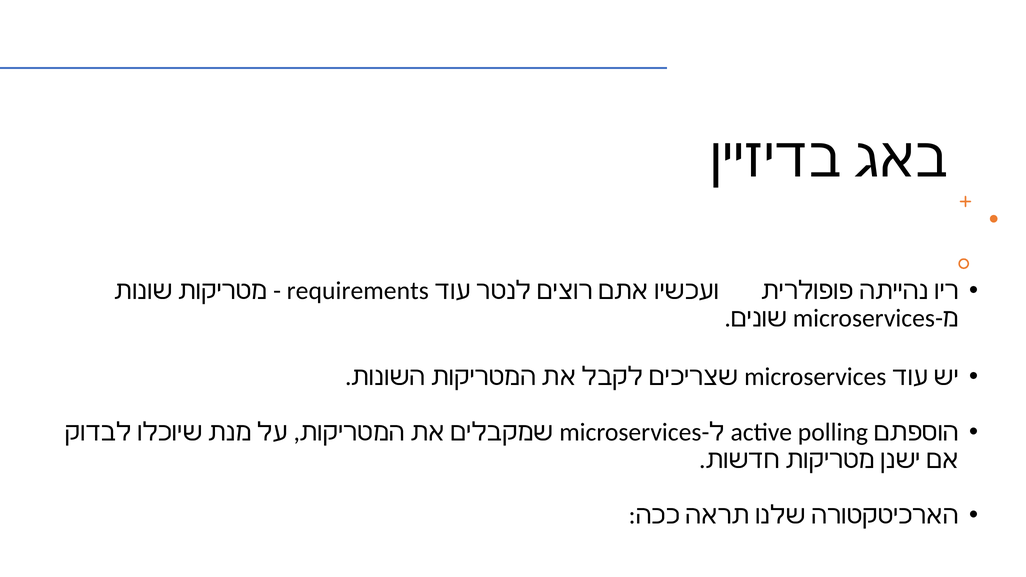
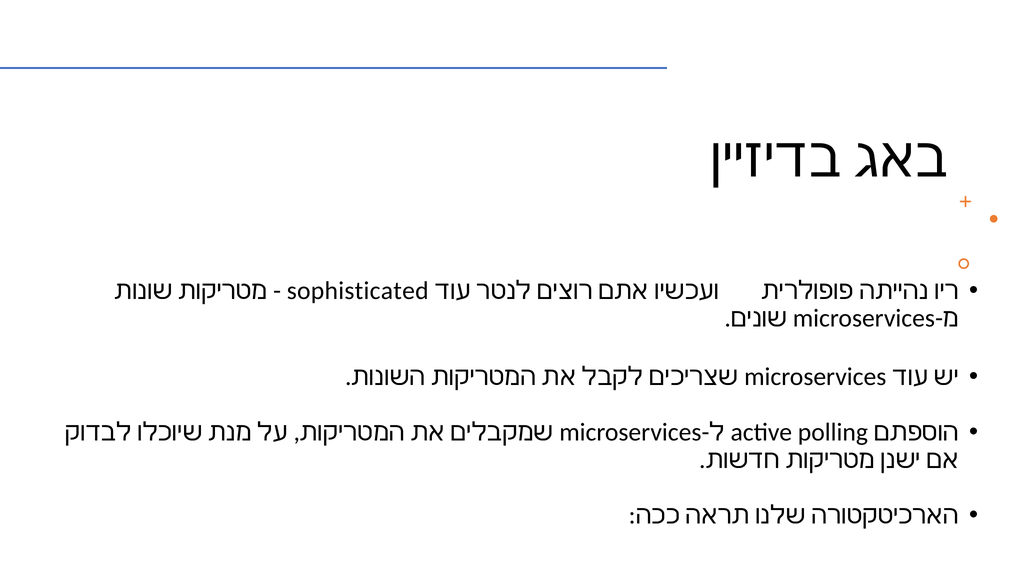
requirements: requirements -> sophisticated (358, 291)
